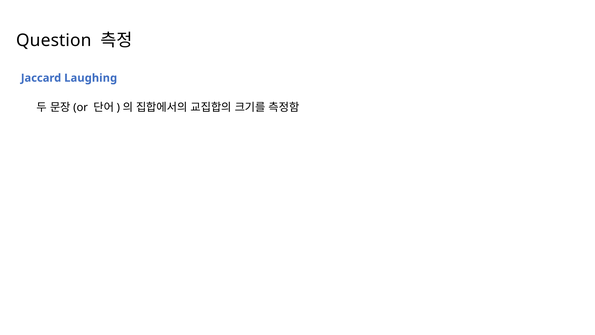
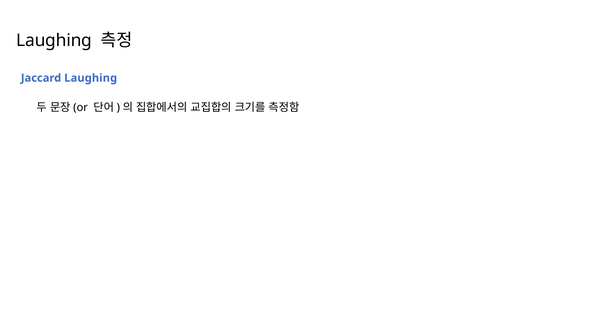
Question: Question -> Laughing (54, 40)
